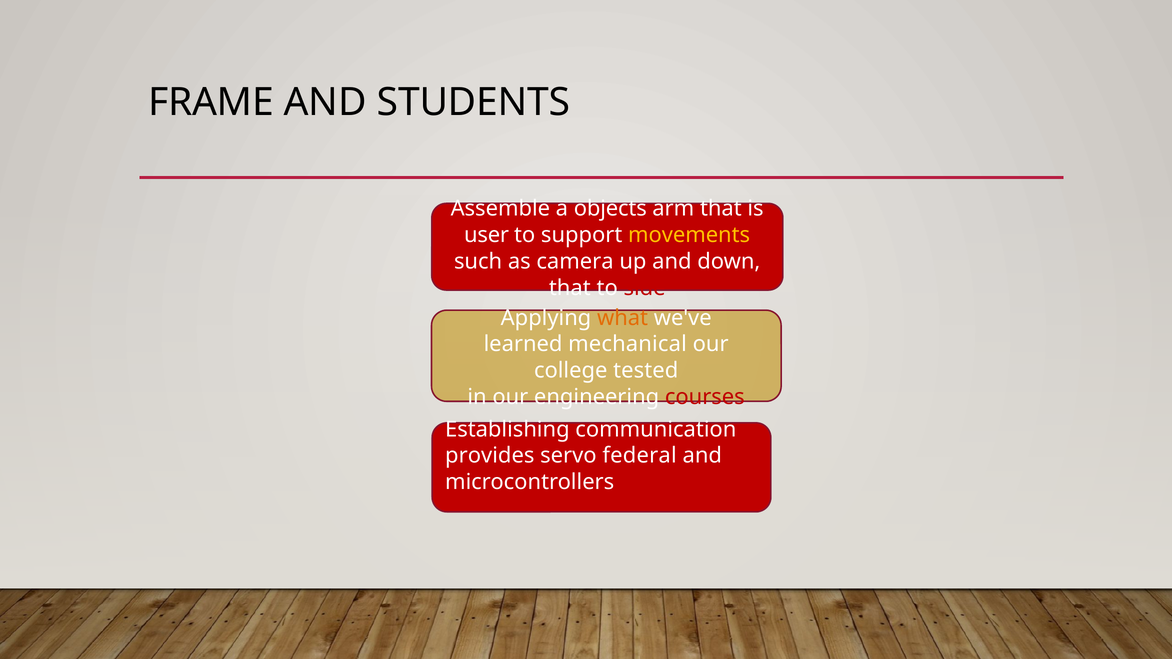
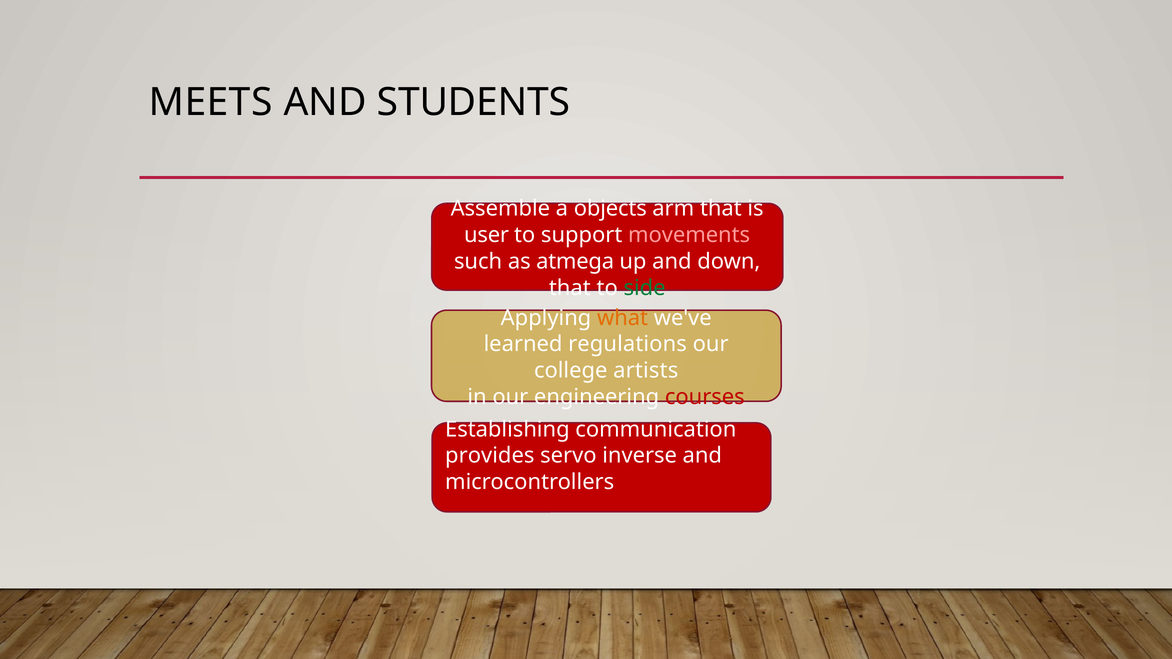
FRAME: FRAME -> MEETS (211, 103)
movements colour: yellow -> pink (689, 235)
camera: camera -> atmega (575, 262)
side colour: red -> green (645, 288)
mechanical: mechanical -> regulations (628, 344)
tested: tested -> artists (646, 371)
federal: federal -> inverse (640, 456)
